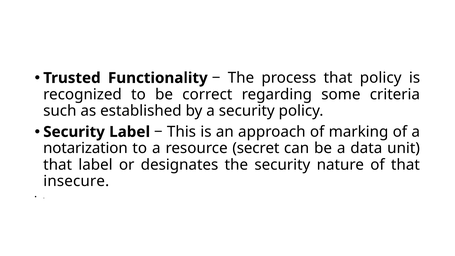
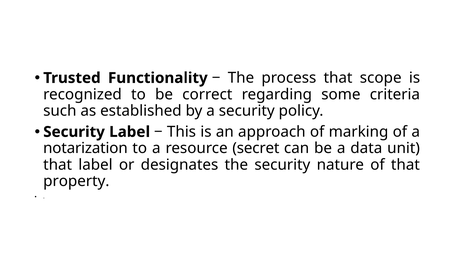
that policy: policy -> scope (381, 78)
insecure: insecure -> property (76, 181)
